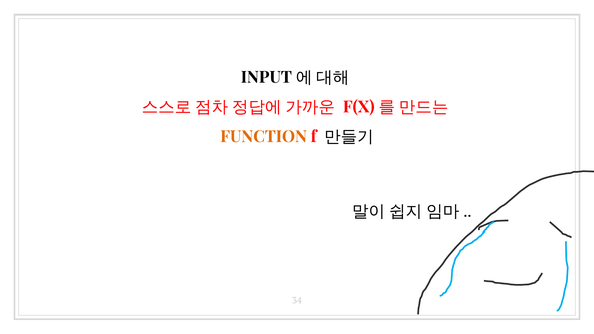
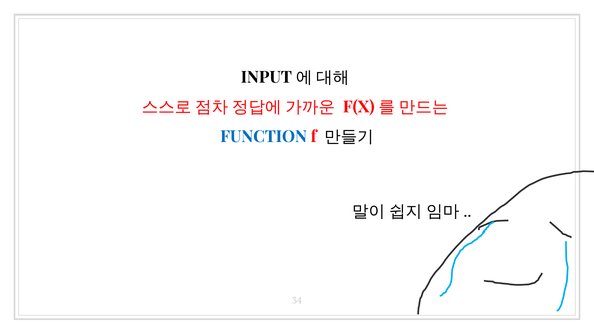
FUNCTION colour: orange -> blue (264, 137)
